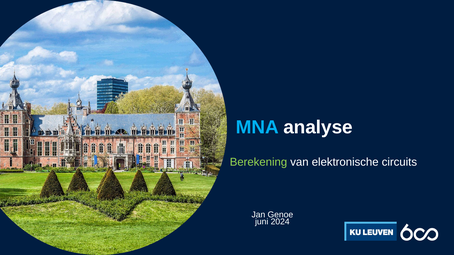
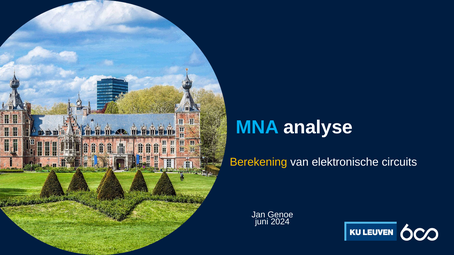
Berekening colour: light green -> yellow (258, 162)
